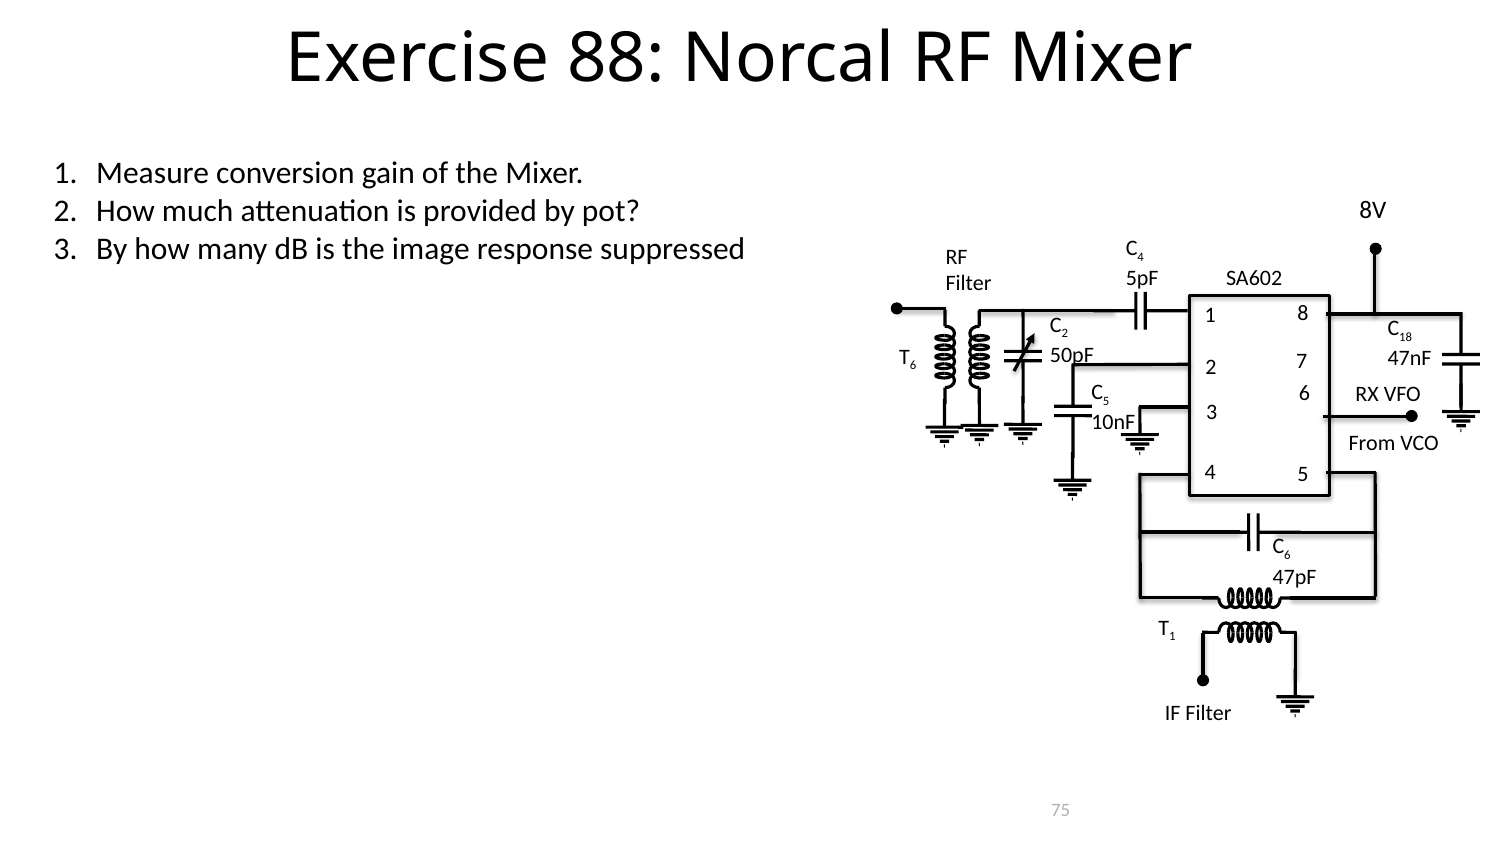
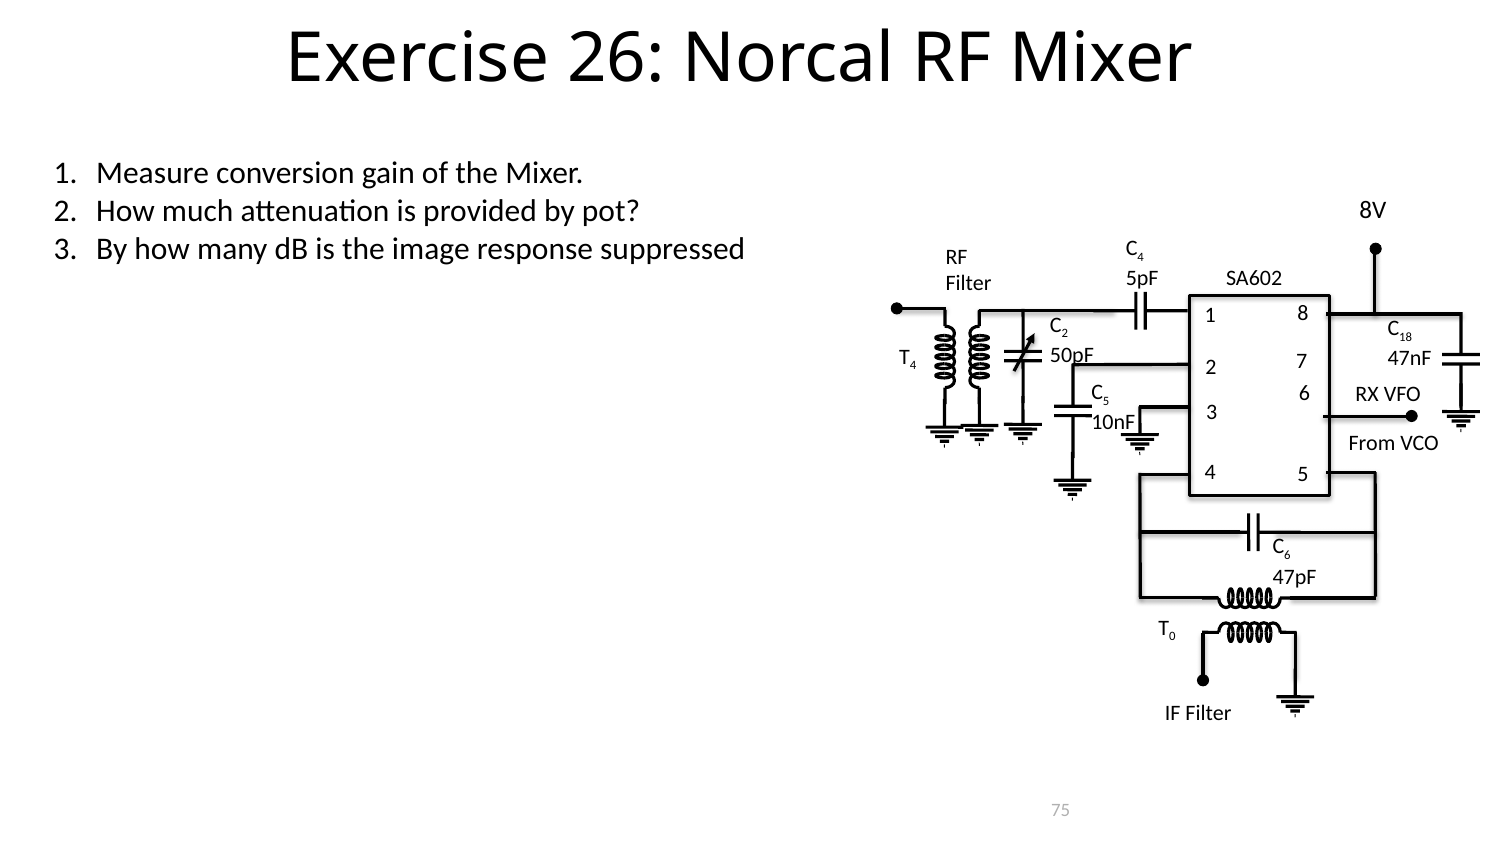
88: 88 -> 26 (616, 59)
6: 6 -> 4 (913, 366)
1: 1 -> 0 (1172, 637)
